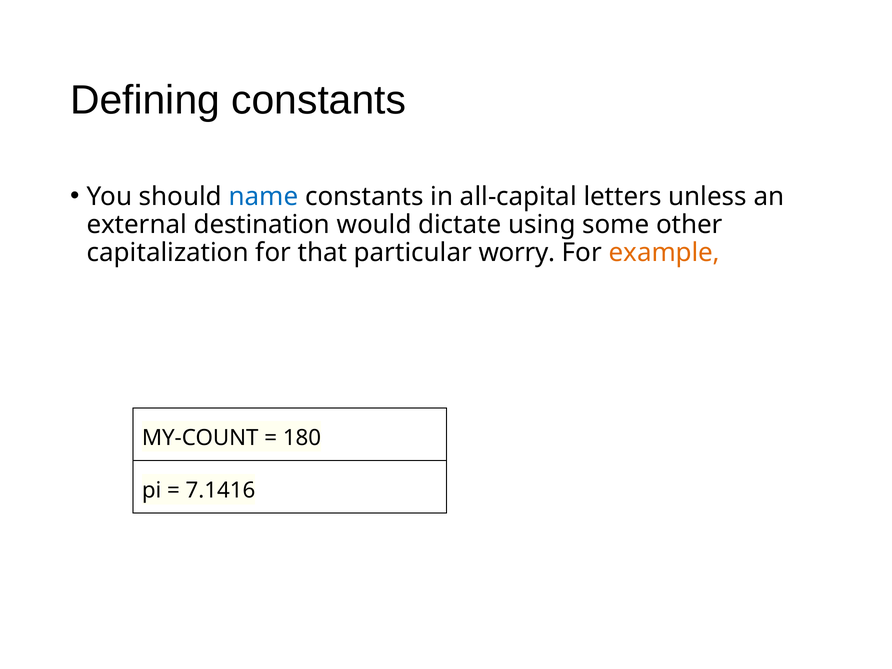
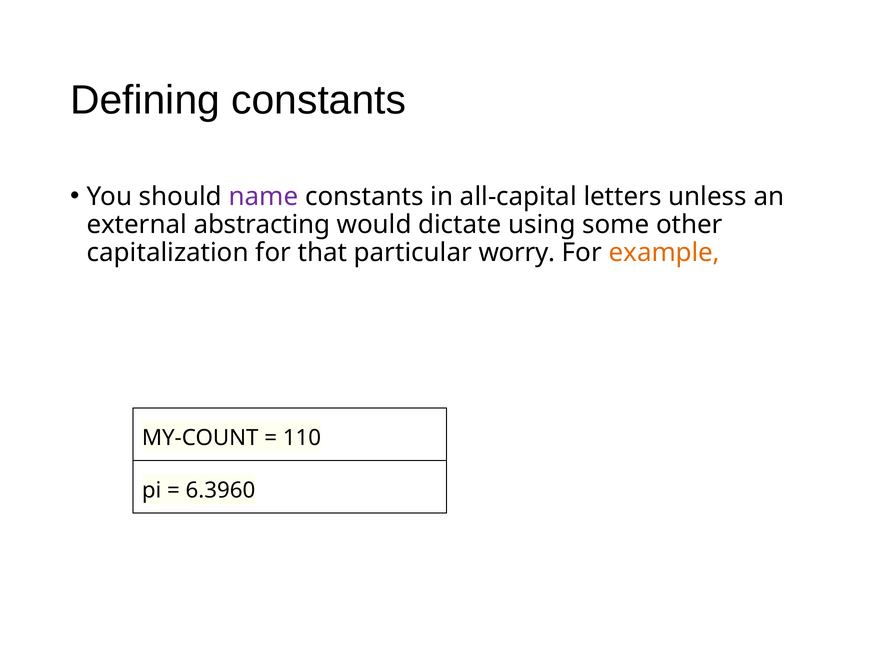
name colour: blue -> purple (264, 196)
destination: destination -> abstracting (262, 225)
180: 180 -> 110 (302, 438)
7.1416: 7.1416 -> 6.3960 (220, 490)
